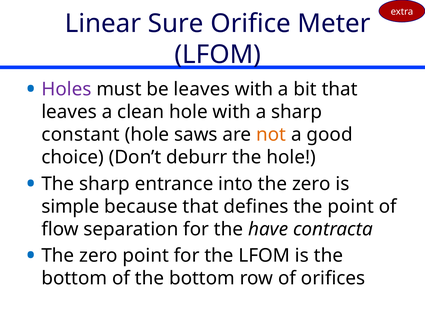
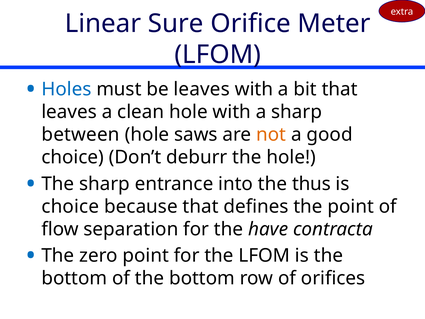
Holes colour: purple -> blue (66, 89)
constant: constant -> between (81, 135)
into the zero: zero -> thus (311, 184)
simple: simple -> choice (70, 206)
